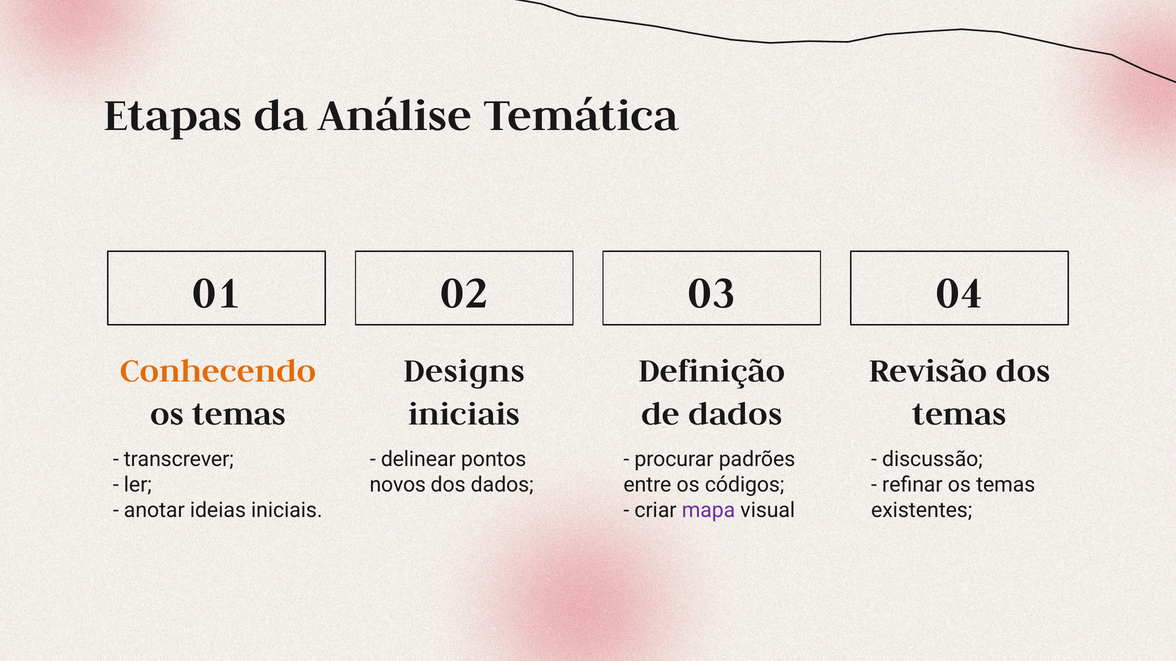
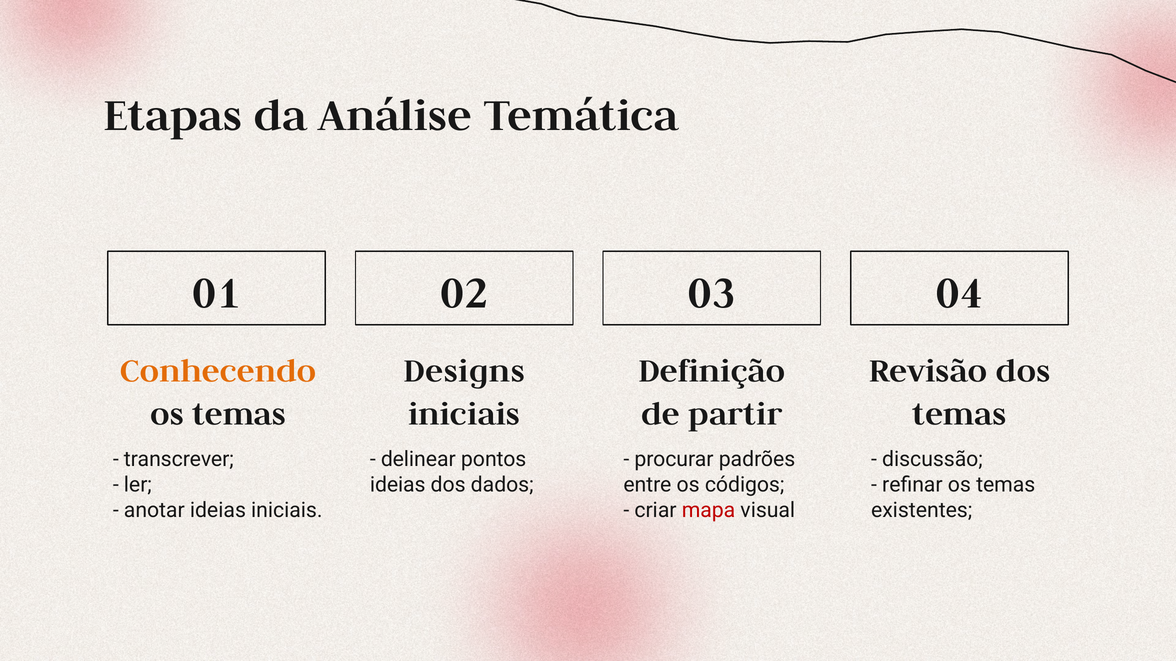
de dados: dados -> partir (735, 413)
novos: novos -> ideias (398, 485)
mapa colour: purple -> red (709, 511)
